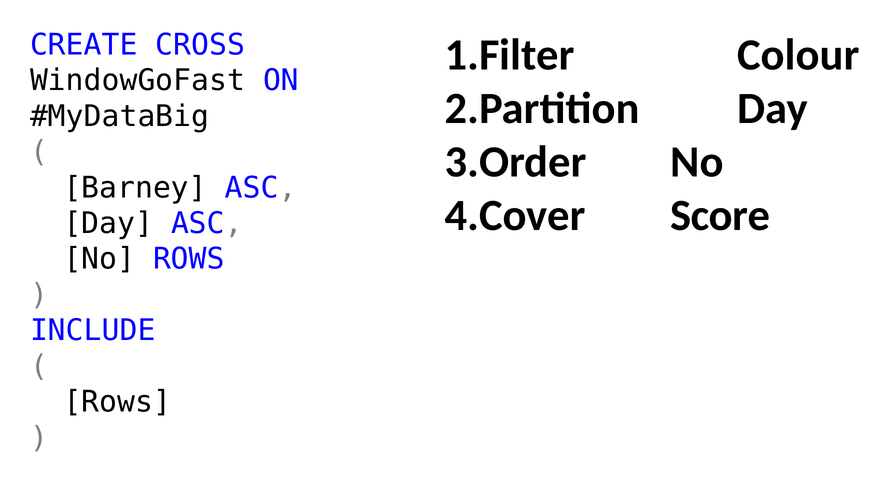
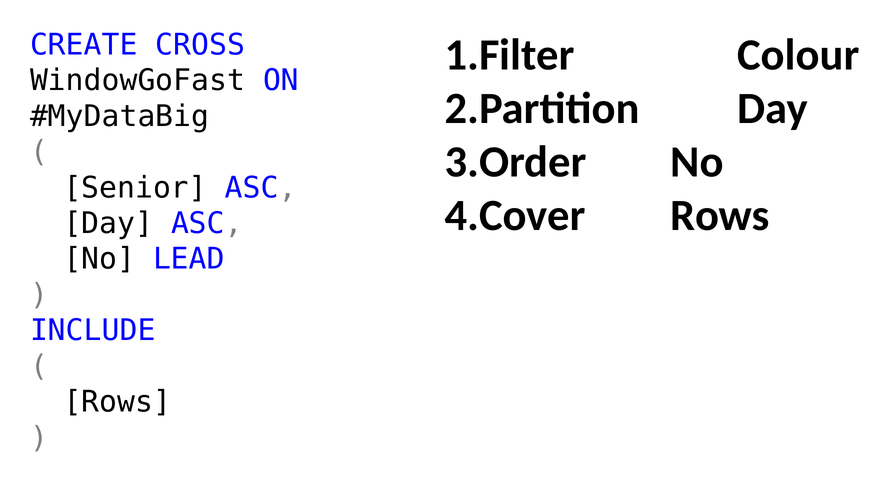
Barney: Barney -> Senior (135, 188)
Score: Score -> Rows (720, 215)
No ROWS: ROWS -> LEAD (189, 259)
